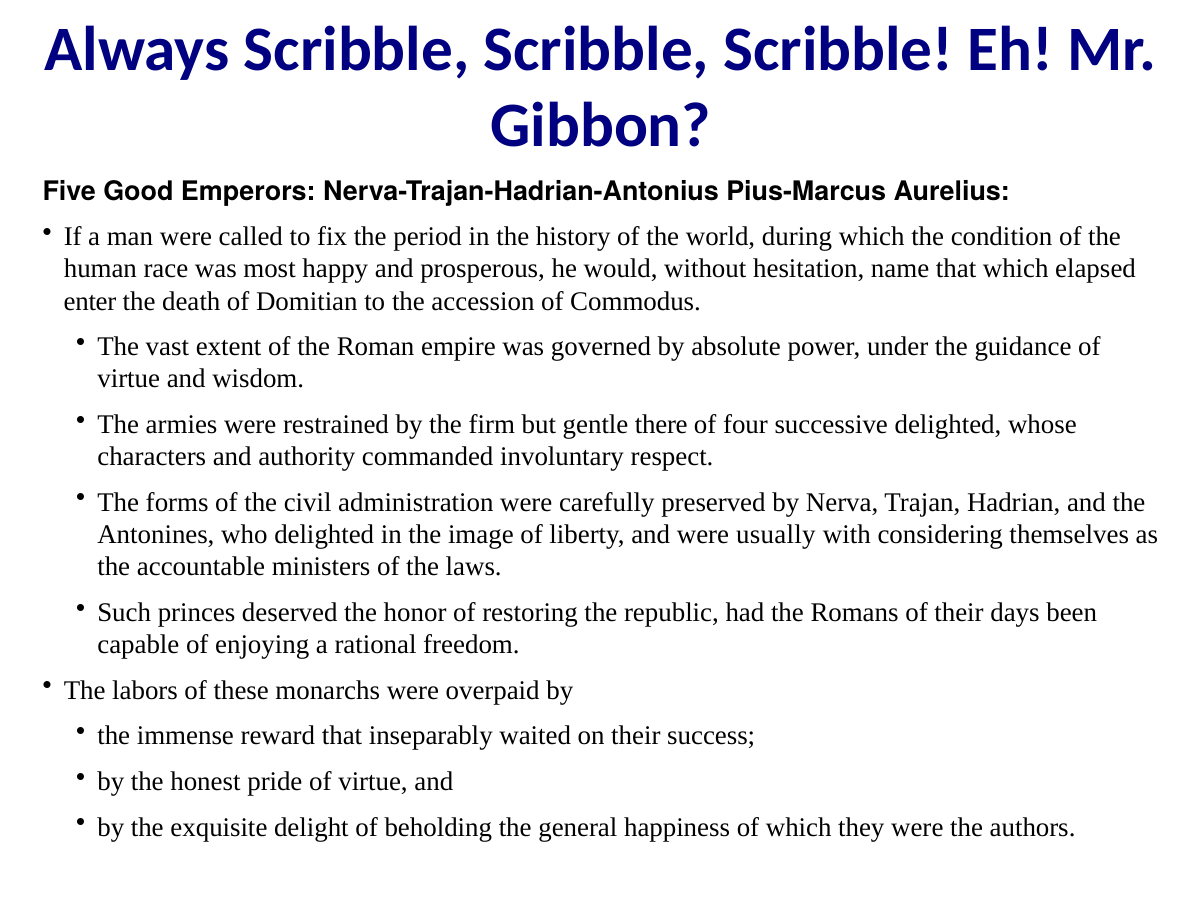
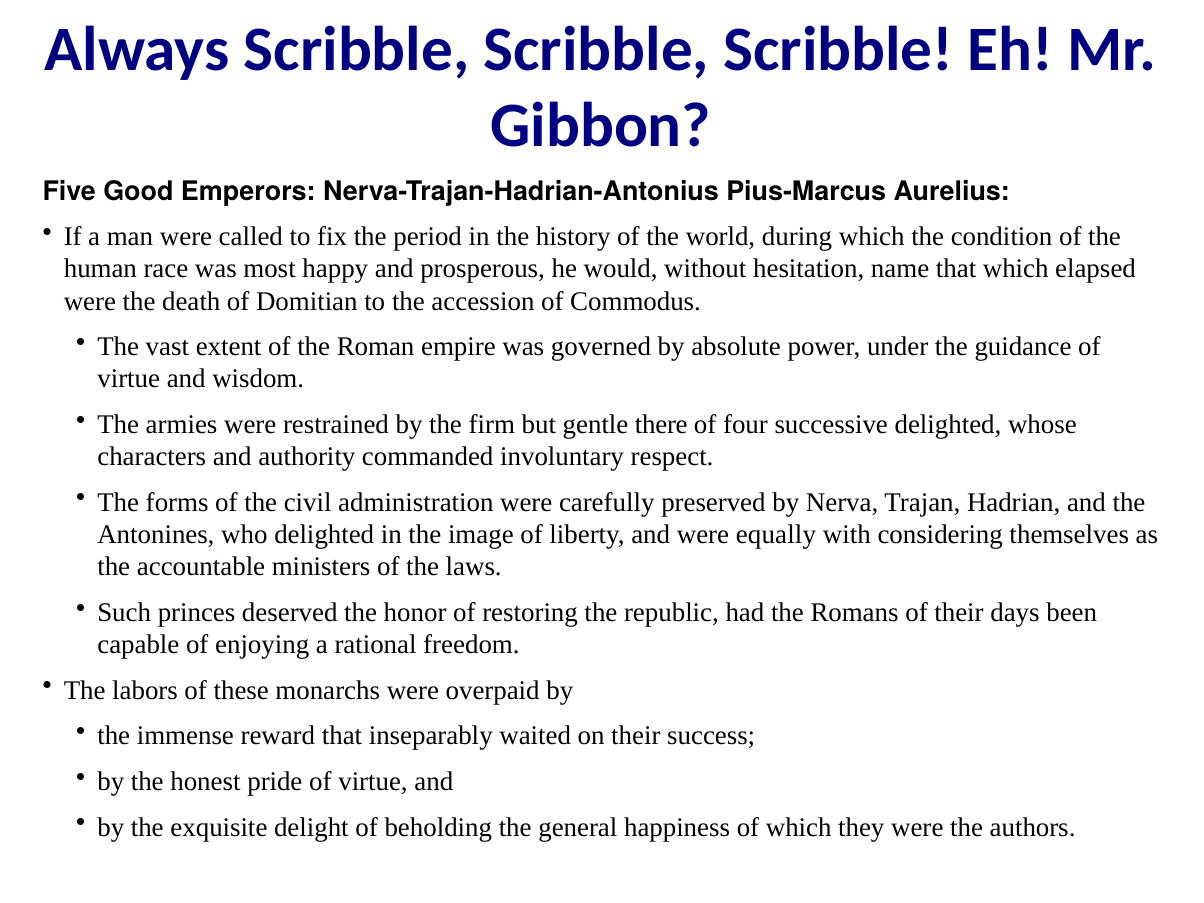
enter: enter -> were (90, 301)
usually: usually -> equally (776, 535)
